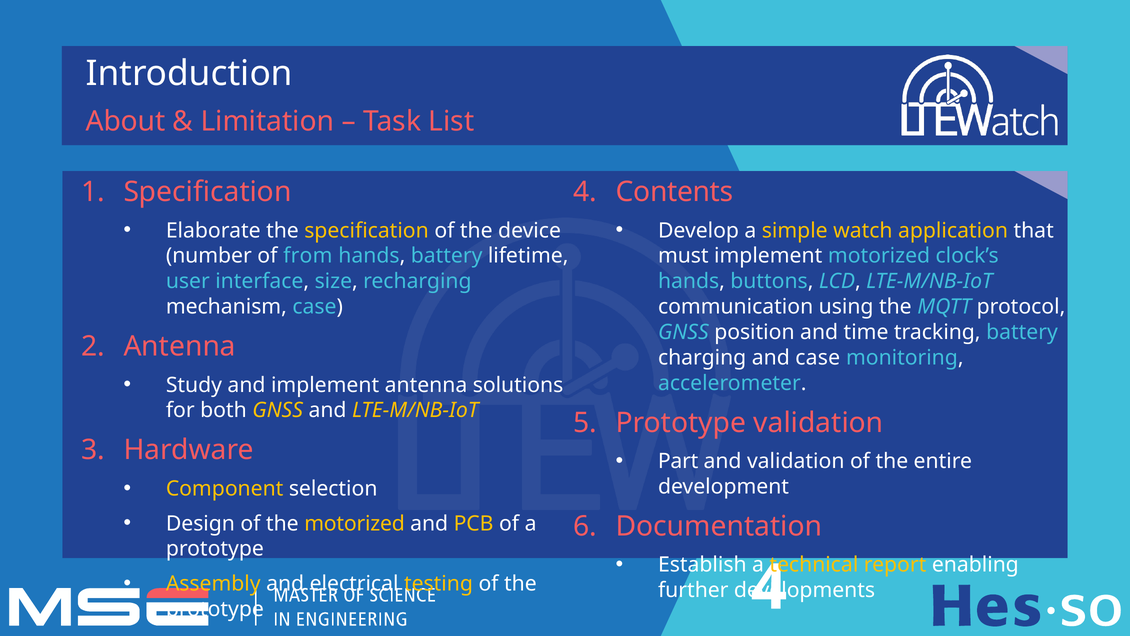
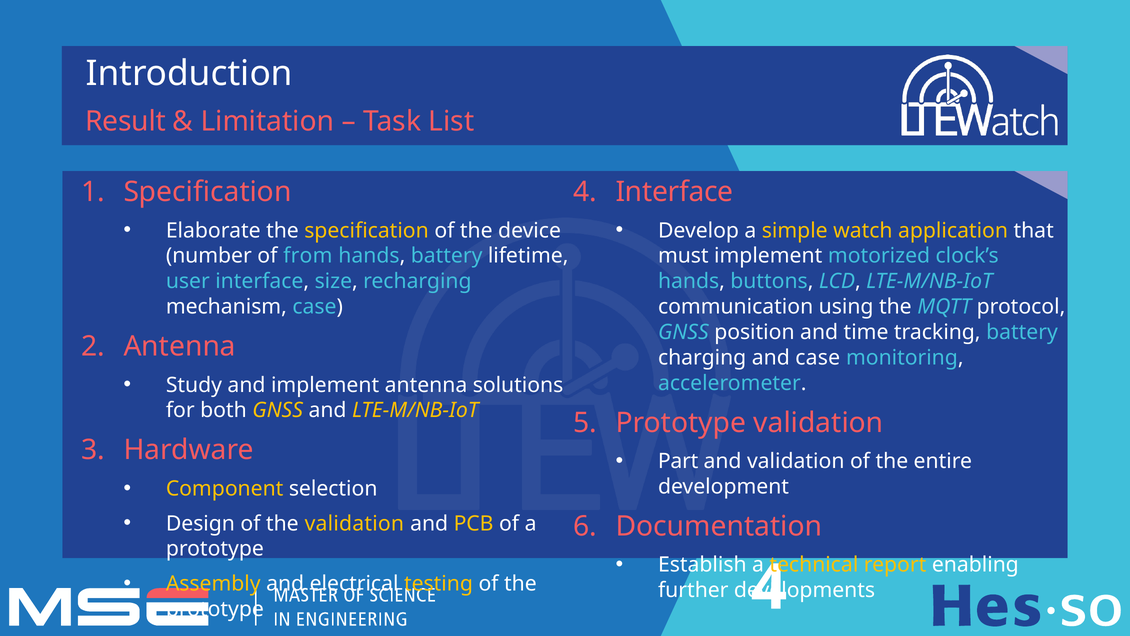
About: About -> Result (126, 121)
4 Contents: Contents -> Interface (675, 192)
the motorized: motorized -> validation (354, 523)
